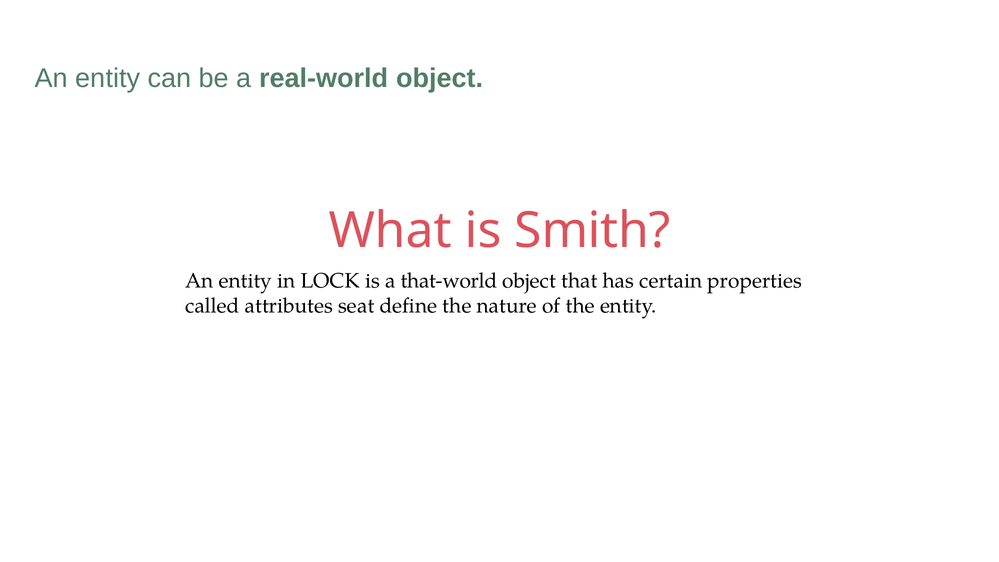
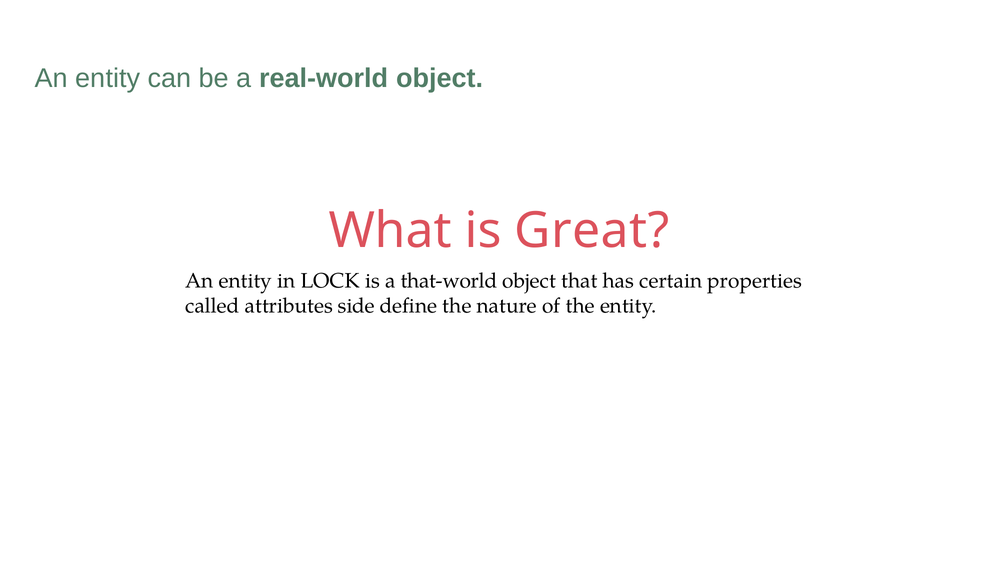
Smith: Smith -> Great (592, 231)
seat: seat -> side (356, 306)
